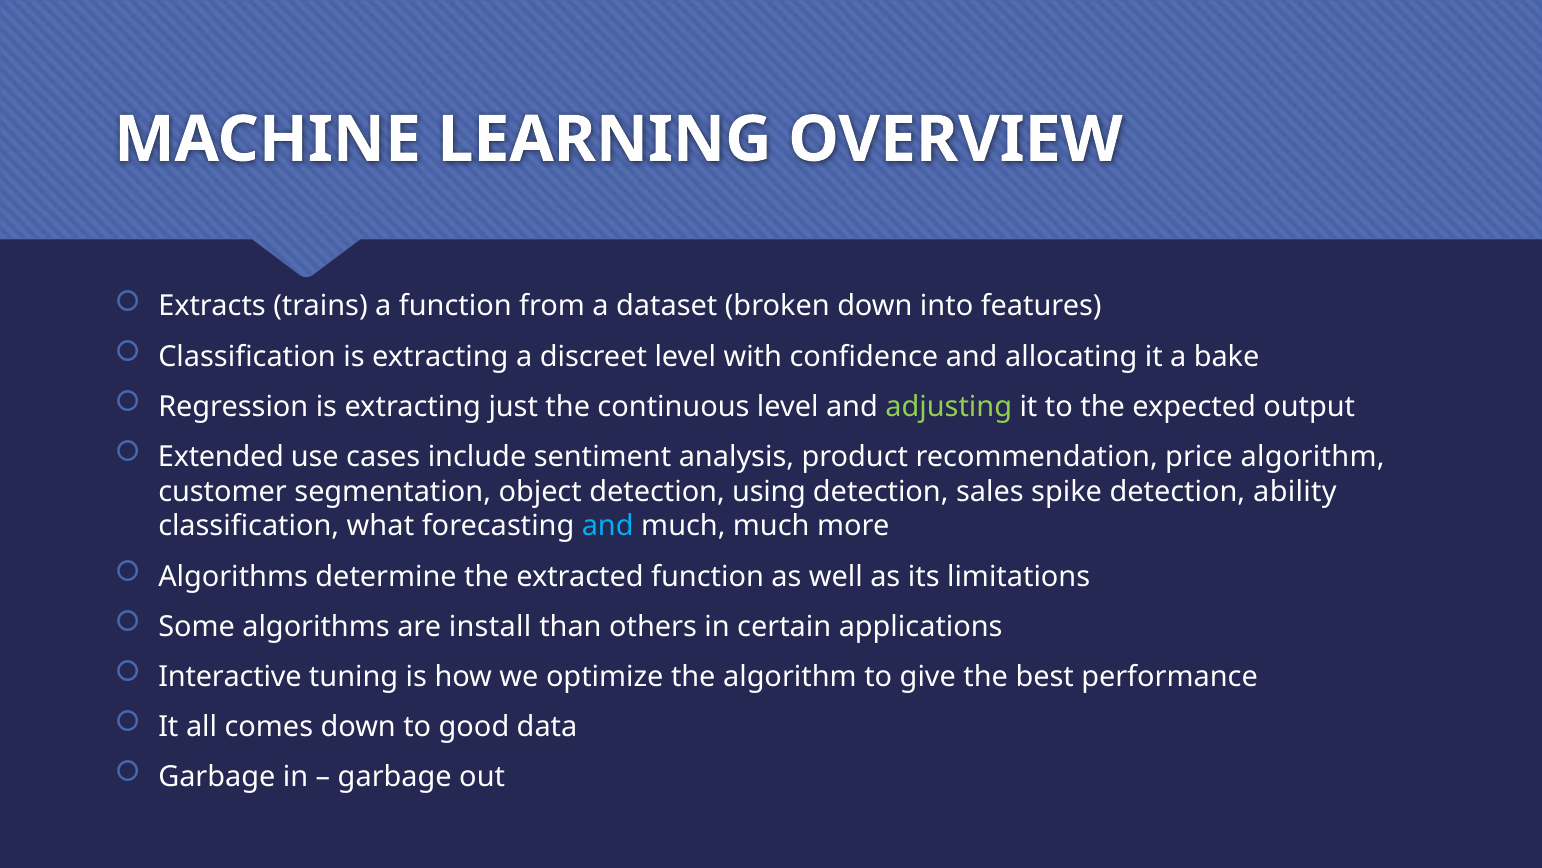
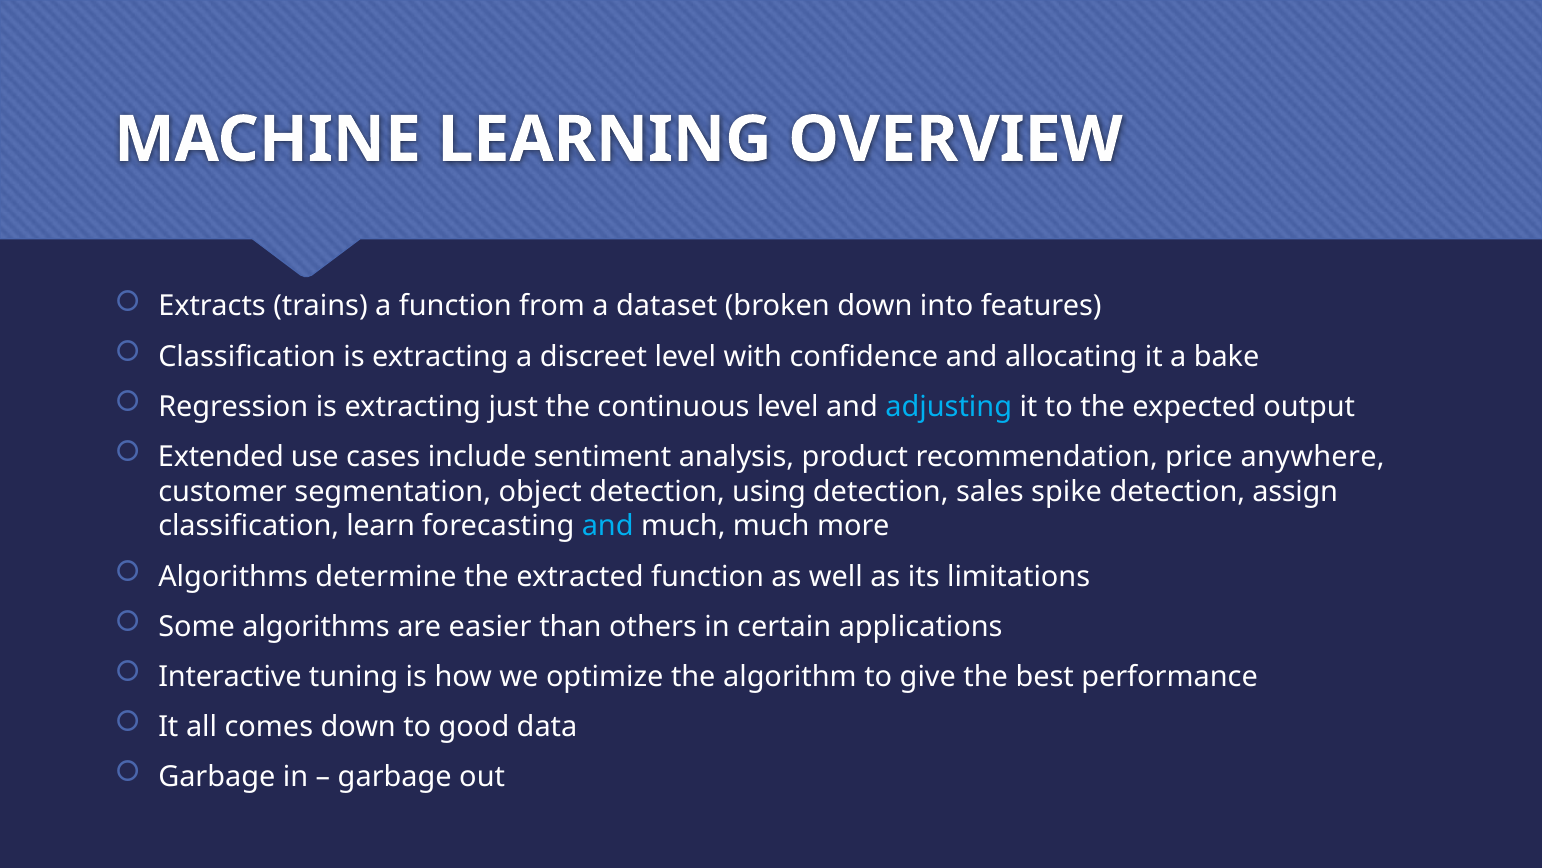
adjusting colour: light green -> light blue (949, 406)
price algorithm: algorithm -> anywhere (1313, 457)
ability: ability -> assign (1295, 491)
what: what -> learn (381, 526)
install: install -> easier (490, 626)
